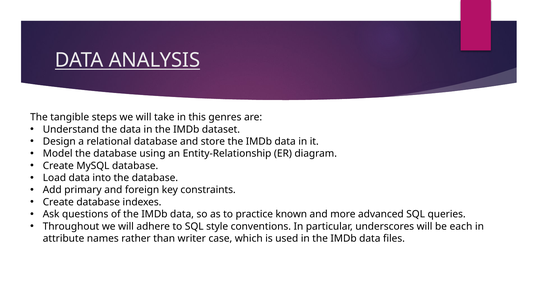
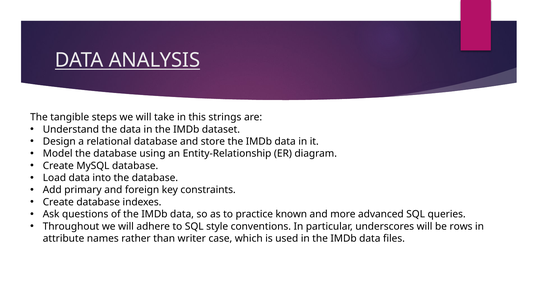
genres: genres -> strings (225, 117)
each: each -> rows (461, 226)
